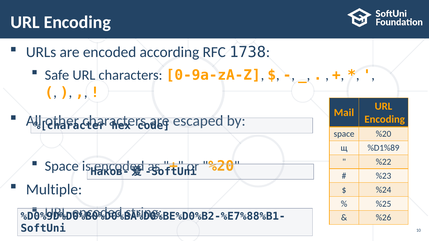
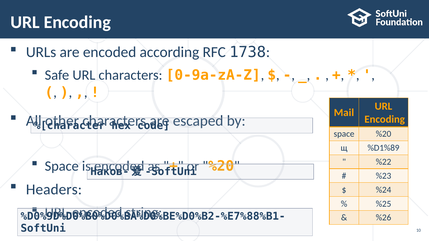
Multiple: Multiple -> Headers (54, 190)
